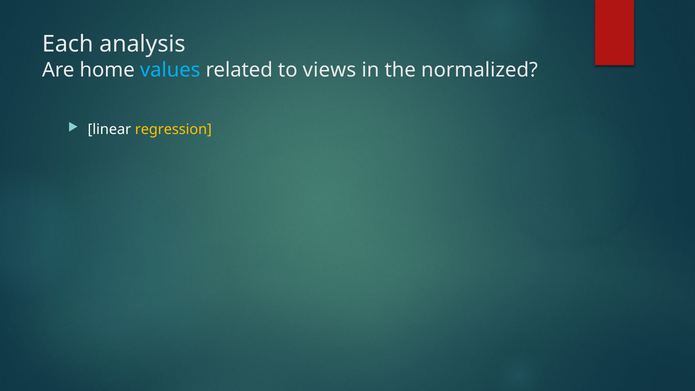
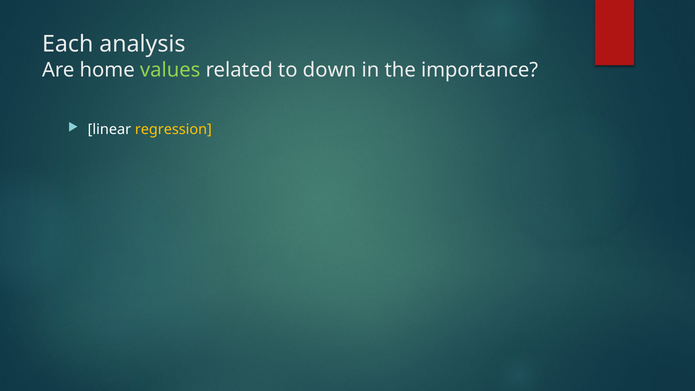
values colour: light blue -> light green (170, 70)
views: views -> down (329, 70)
normalized: normalized -> importance (480, 70)
